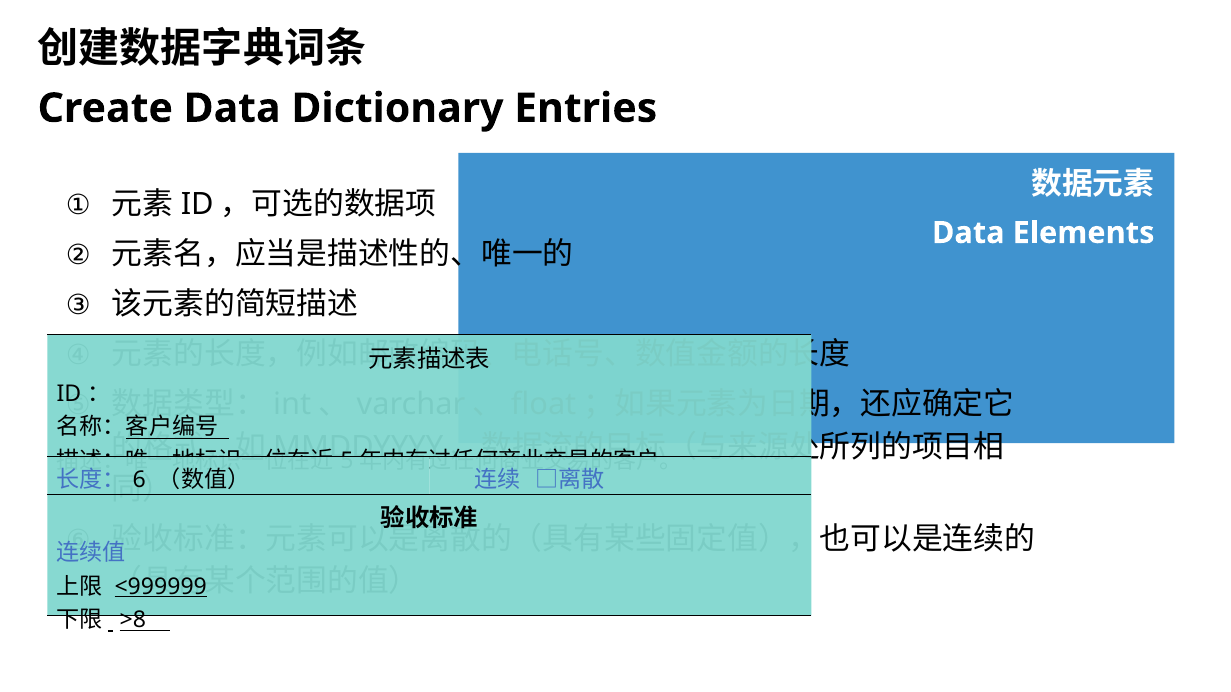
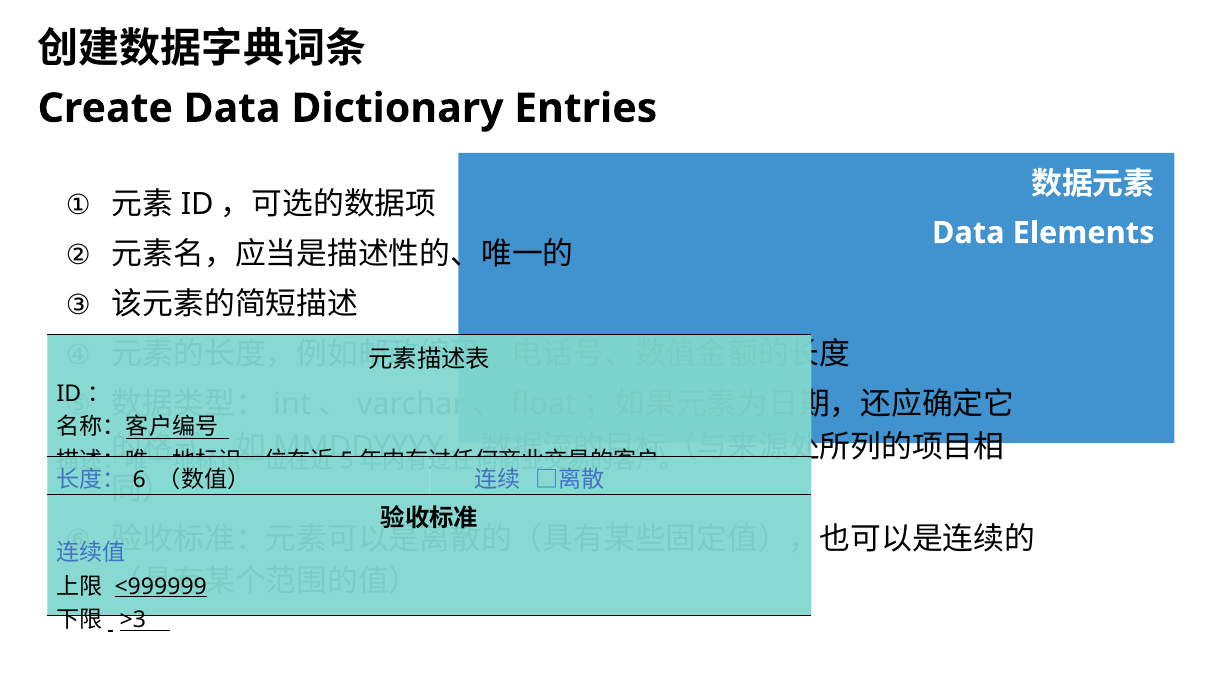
>8: >8 -> >3 (133, 620)
